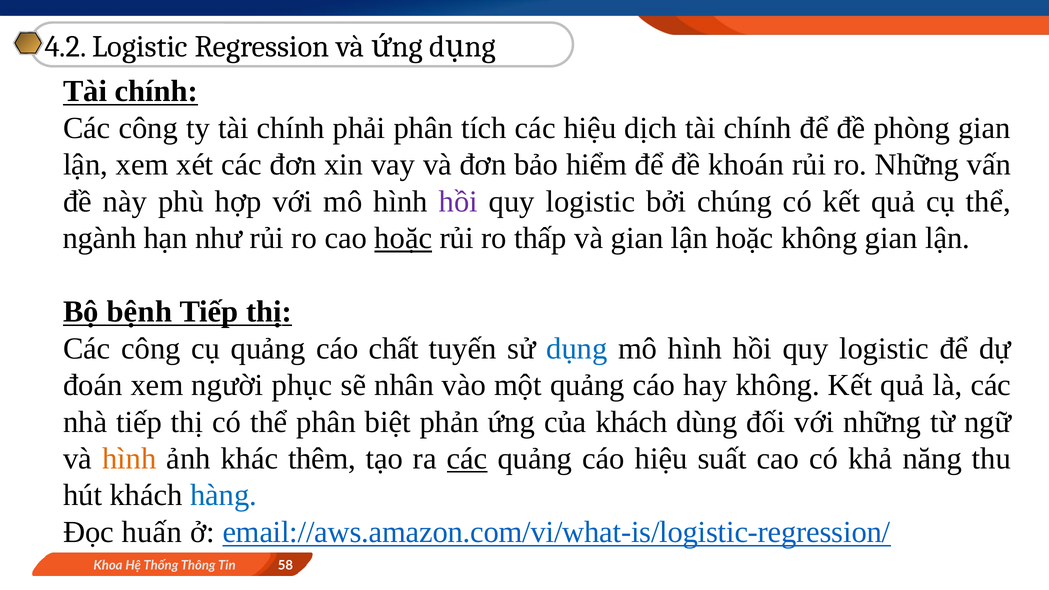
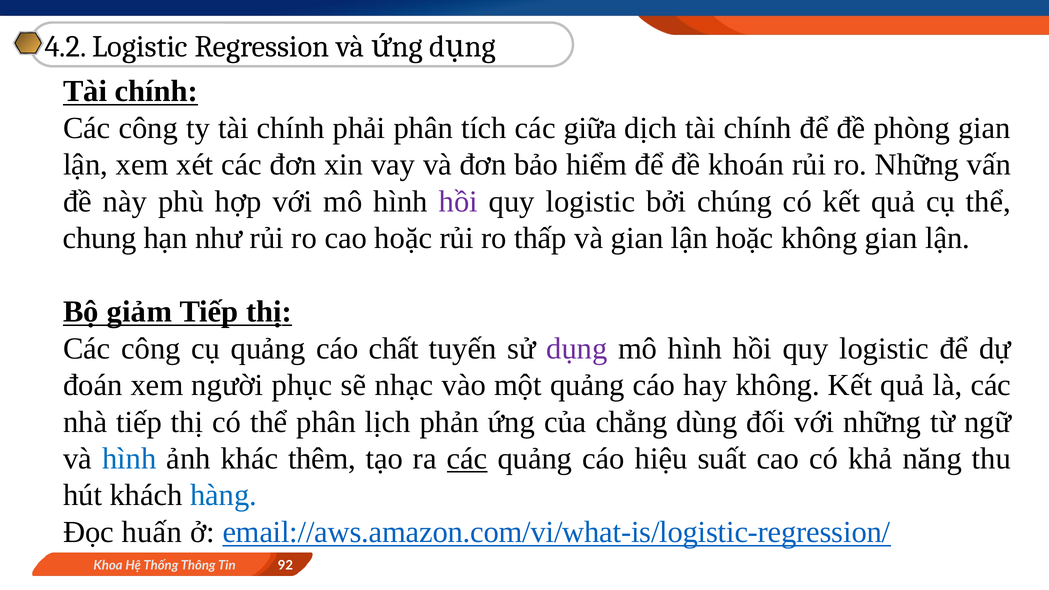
các hiệu: hiệu -> giữa (590, 128)
ngành: ngành -> chung (100, 238)
hoặc underline: present -> none (403, 238)
bệnh: bệnh -> giảm (139, 312)
dụng colour: blue -> purple (577, 348)
nhân: nhân -> nhạc (404, 385)
biệt: biệt -> lịch (388, 422)
của khách: khách -> chẳng (632, 422)
hình colour: orange -> blue (129, 459)
58: 58 -> 92 (285, 565)
